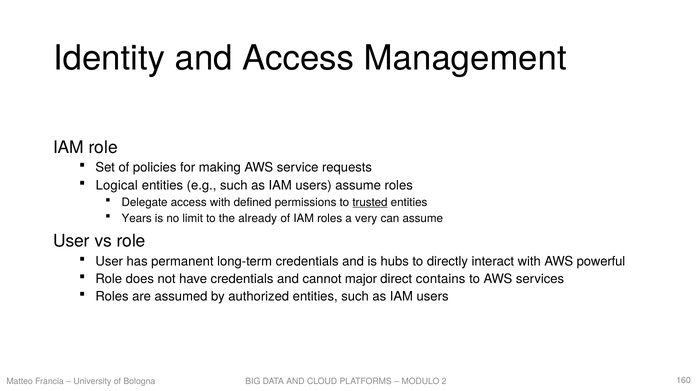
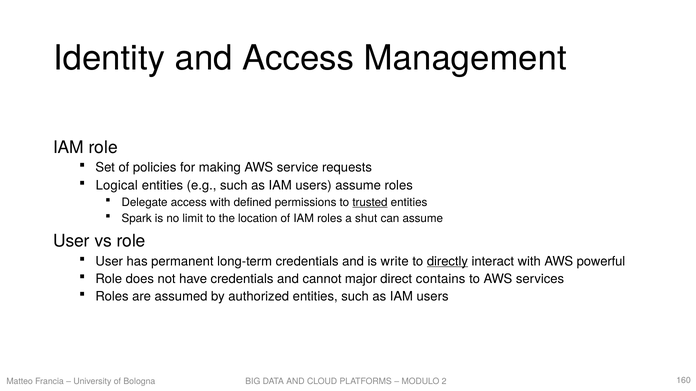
Years: Years -> Spark (137, 219)
already: already -> location (258, 219)
very: very -> shut (366, 219)
hubs: hubs -> write (395, 262)
directly underline: none -> present (447, 262)
